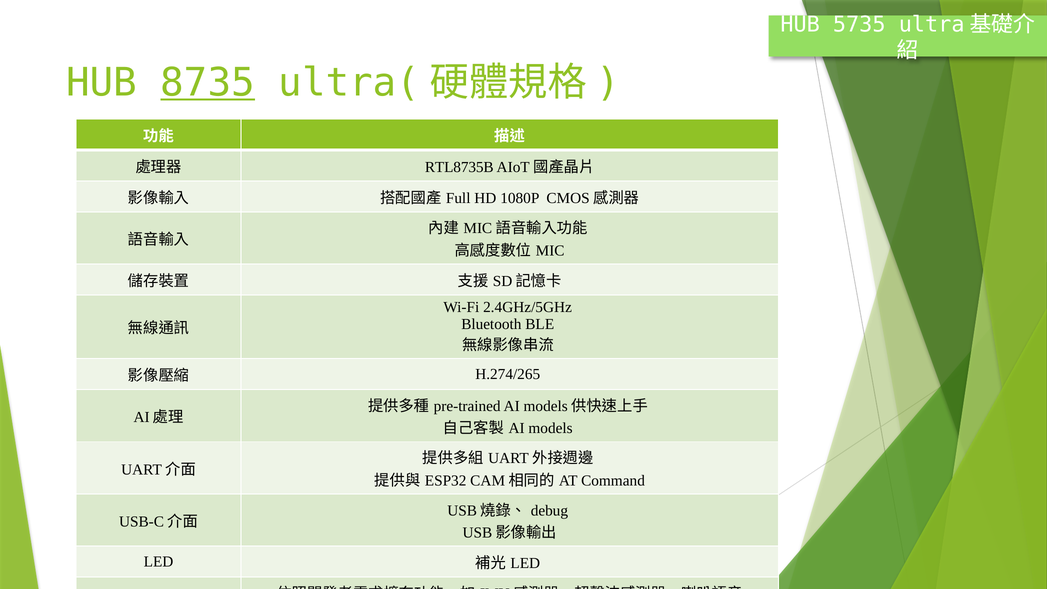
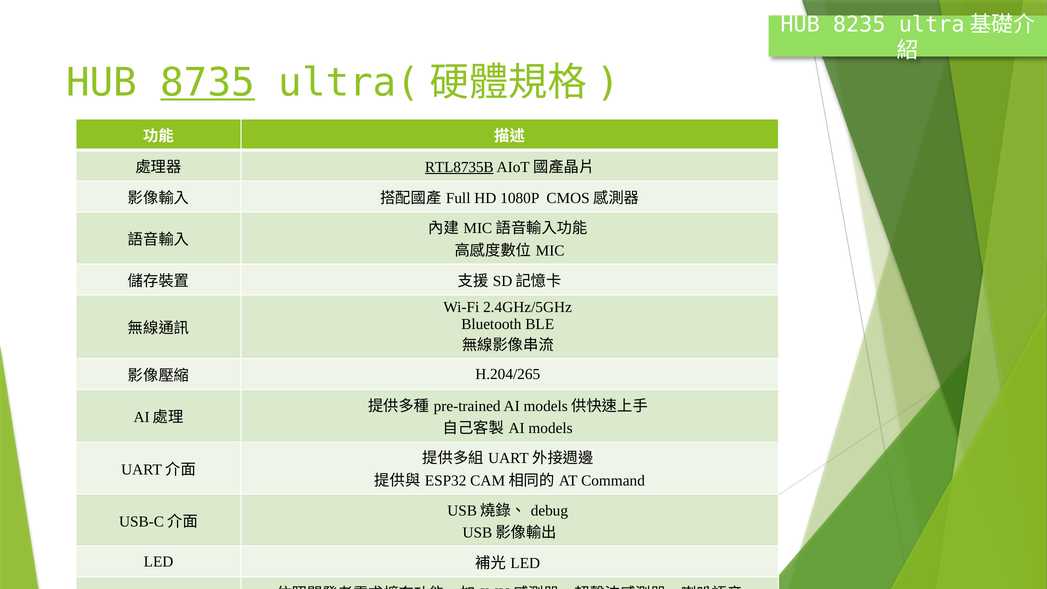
5735: 5735 -> 8235 (859, 24)
RTL8735B underline: none -> present (459, 167)
H.274/265: H.274/265 -> H.204/265 (508, 374)
